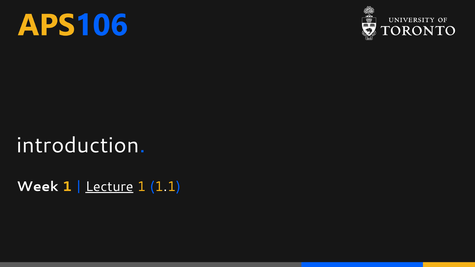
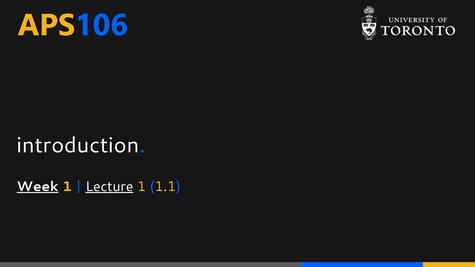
Week underline: none -> present (38, 187)
